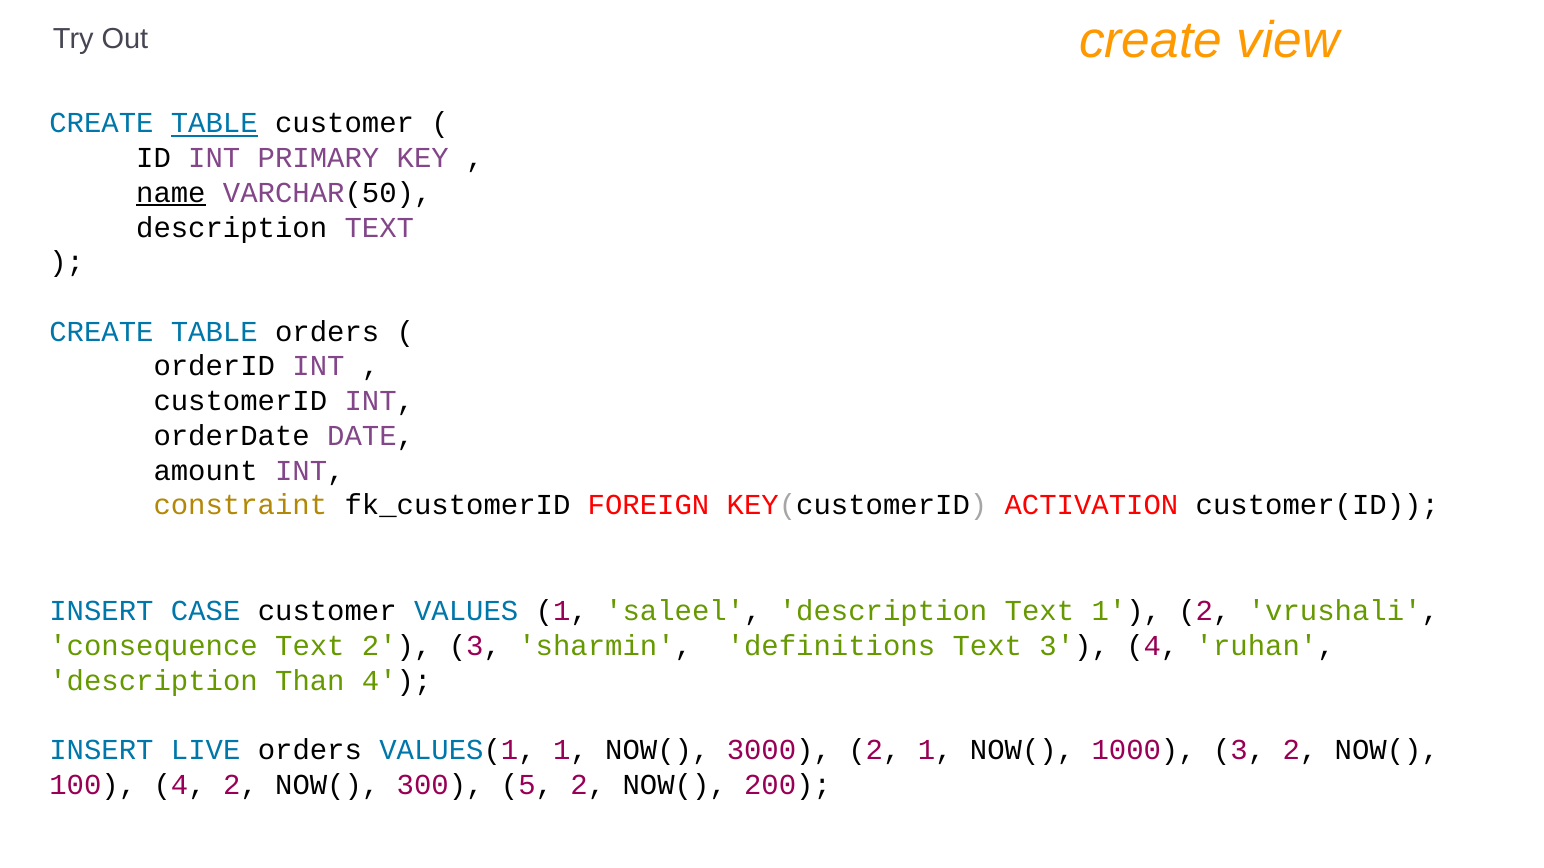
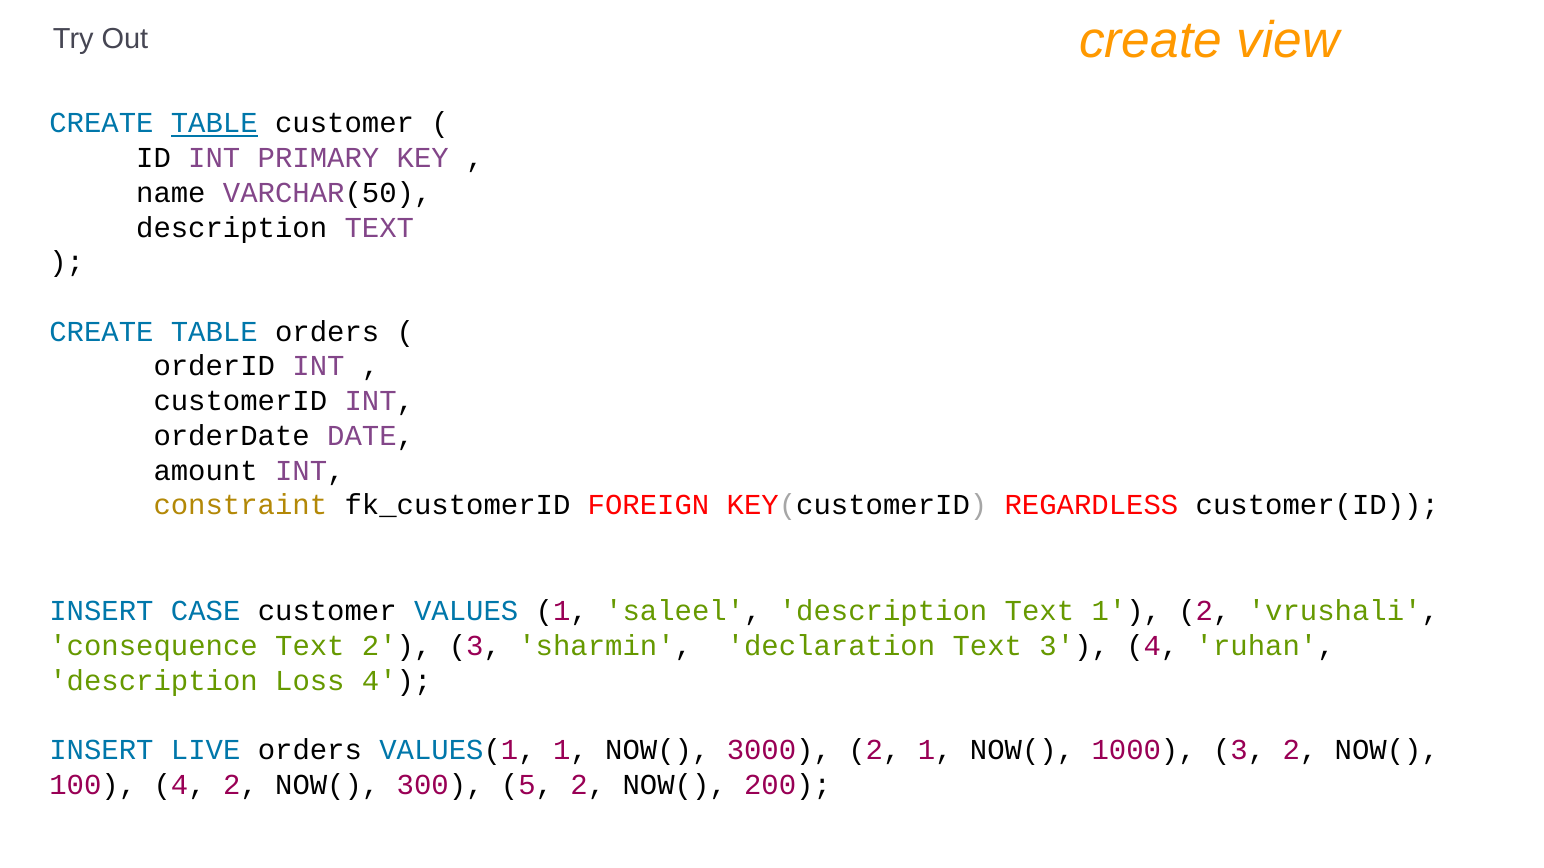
name underline: present -> none (171, 193)
ACTIVATION: ACTIVATION -> REGARDLESS (1091, 506)
definitions: definitions -> declaration (831, 646)
Than: Than -> Loss (310, 681)
